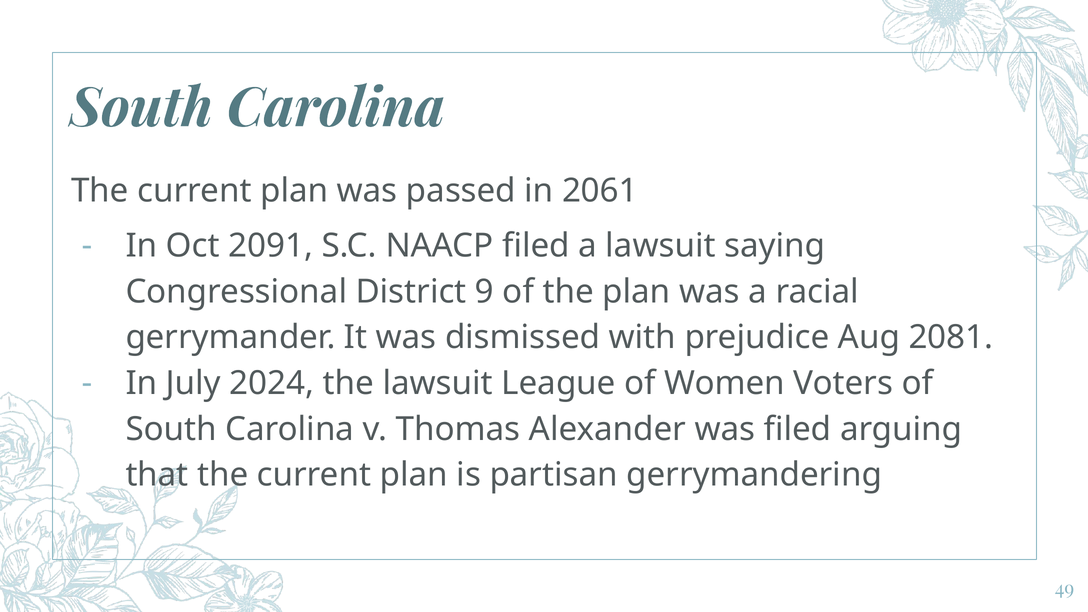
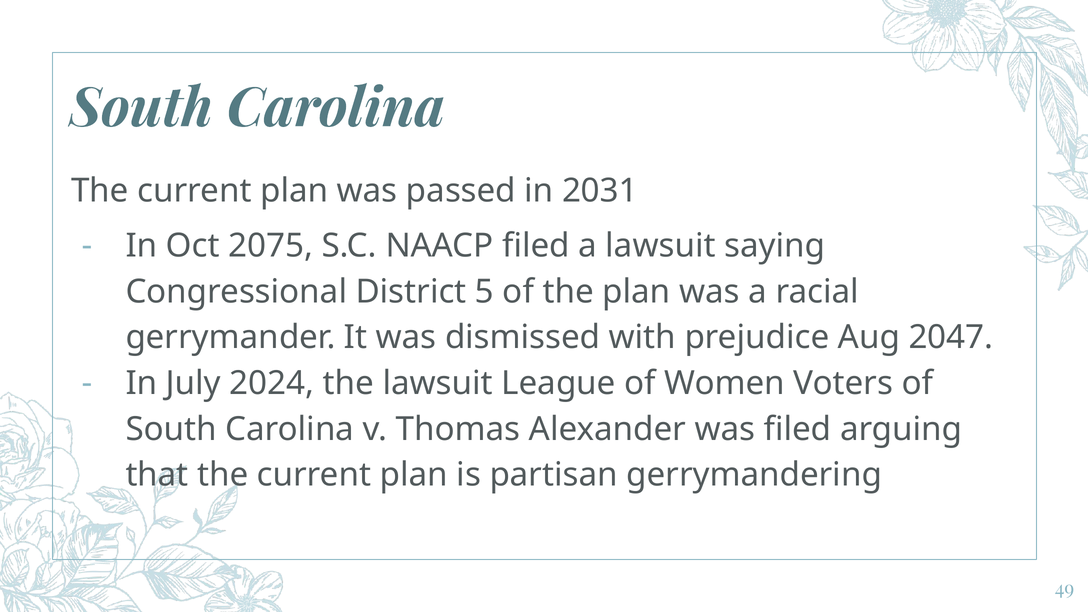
2061: 2061 -> 2031 (600, 191)
2091: 2091 -> 2075 (271, 246)
9: 9 -> 5 (484, 292)
2081: 2081 -> 2047 (951, 337)
